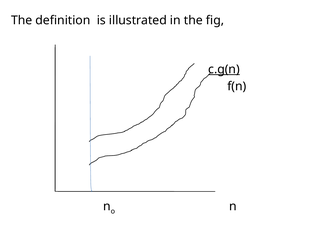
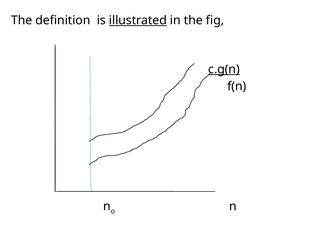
illustrated underline: none -> present (138, 20)
